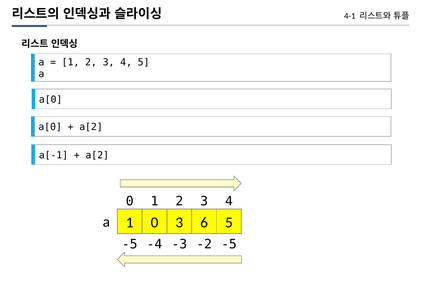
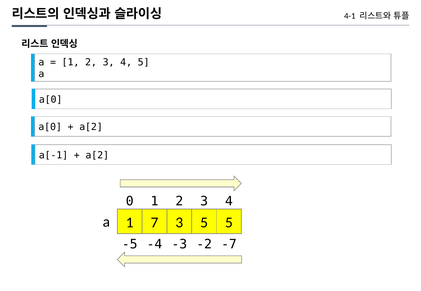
1 0: 0 -> 7 (154, 223)
3 6: 6 -> 5 (204, 223)
-2 -5: -5 -> -7 (229, 245)
